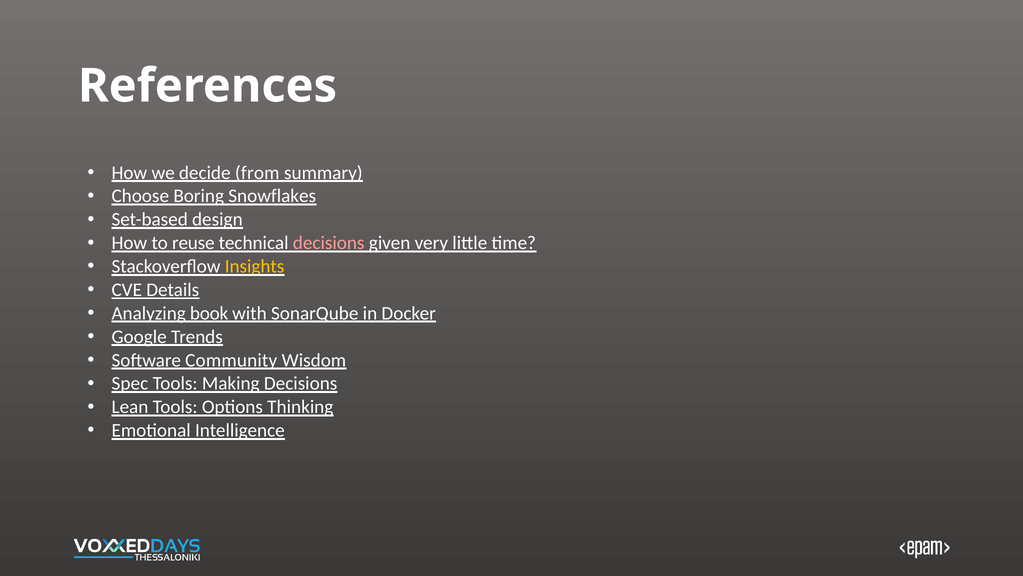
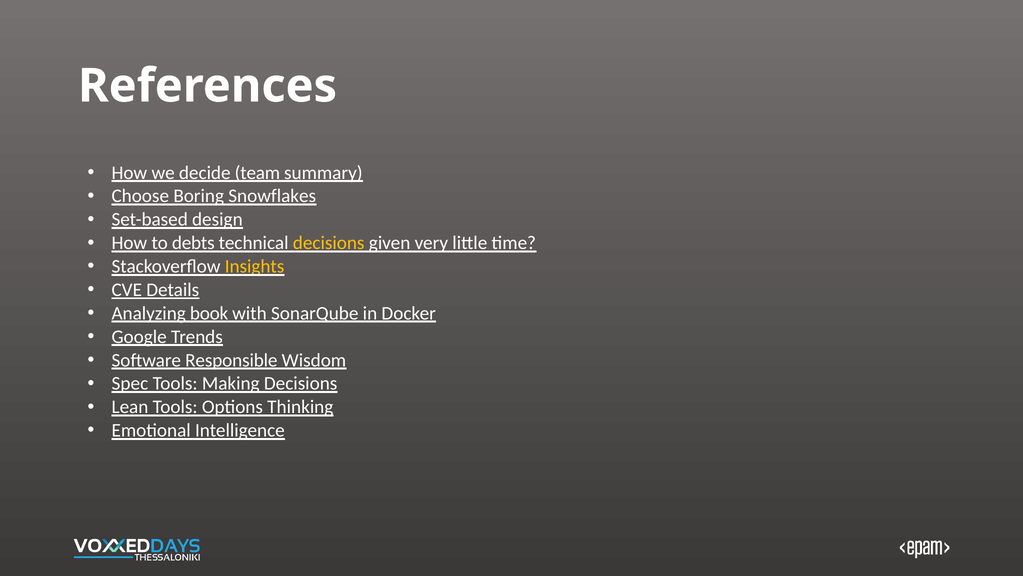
from: from -> team (257, 173)
reuse: reuse -> debts (193, 243)
decisions colour: pink -> yellow (329, 243)
Community: Community -> Responsible (231, 360)
